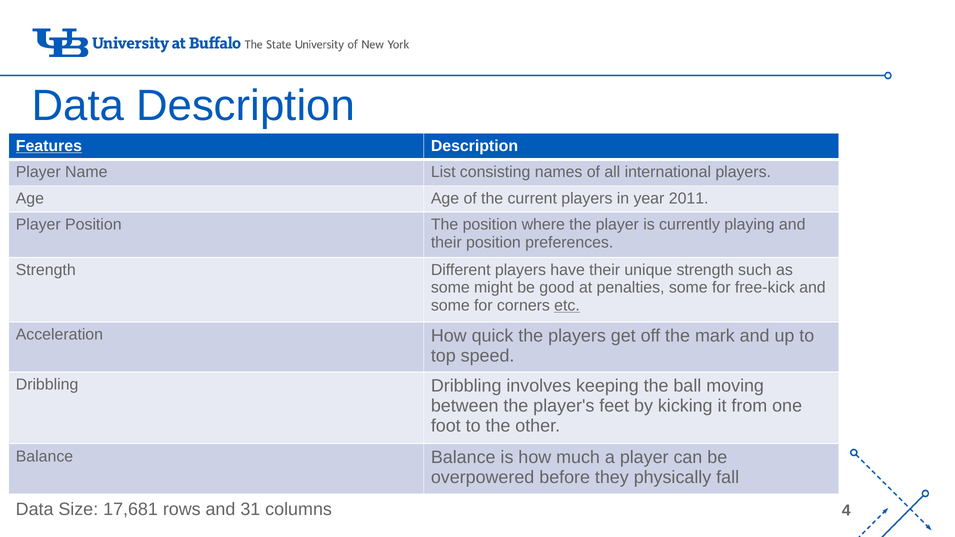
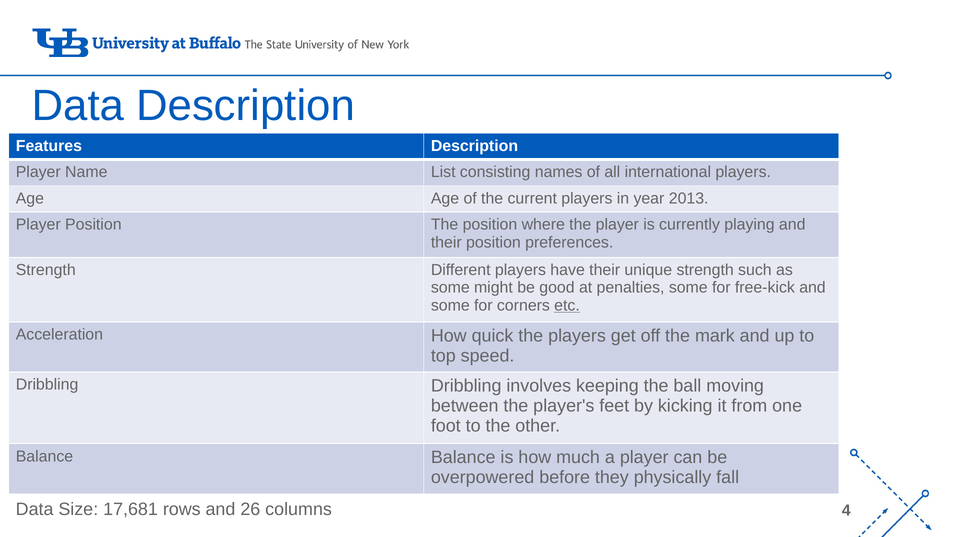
Features underline: present -> none (49, 146)
2011: 2011 -> 2013 (689, 199)
31: 31 -> 26 (250, 509)
